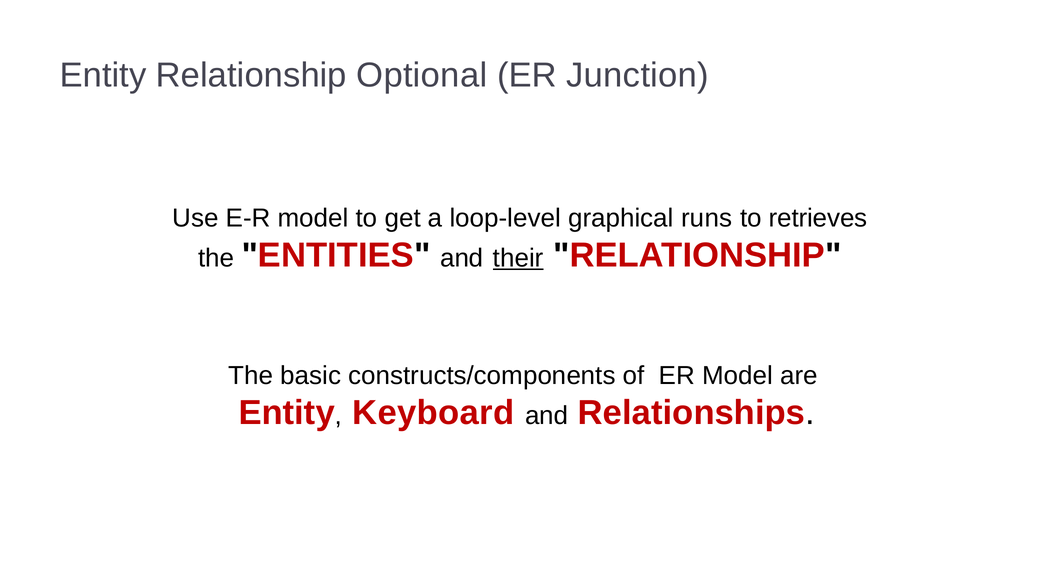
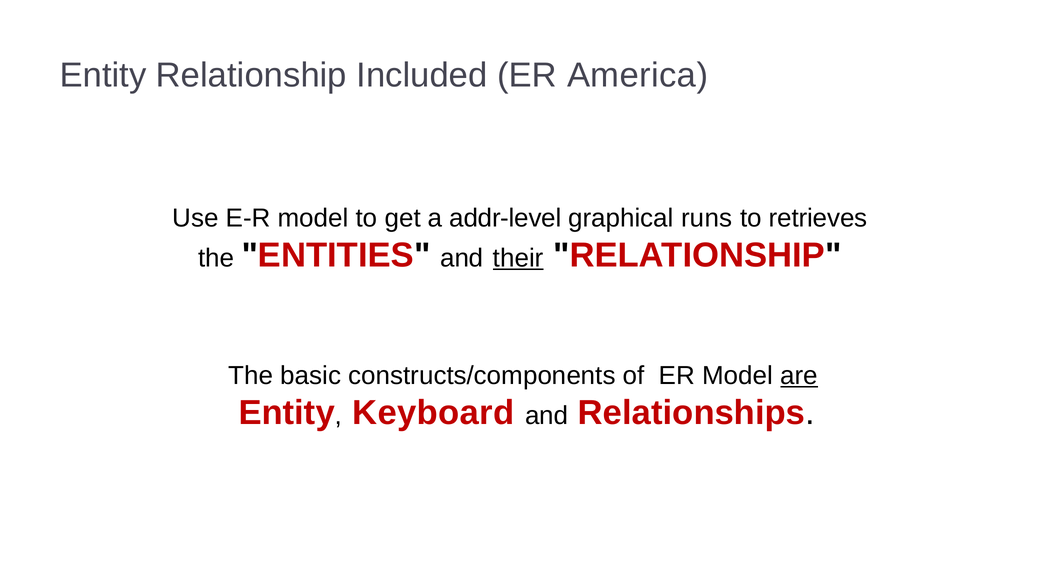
Optional: Optional -> Included (422, 75)
Junction: Junction -> America (638, 75)
loop-level: loop-level -> addr-level (505, 218)
are underline: none -> present (799, 376)
